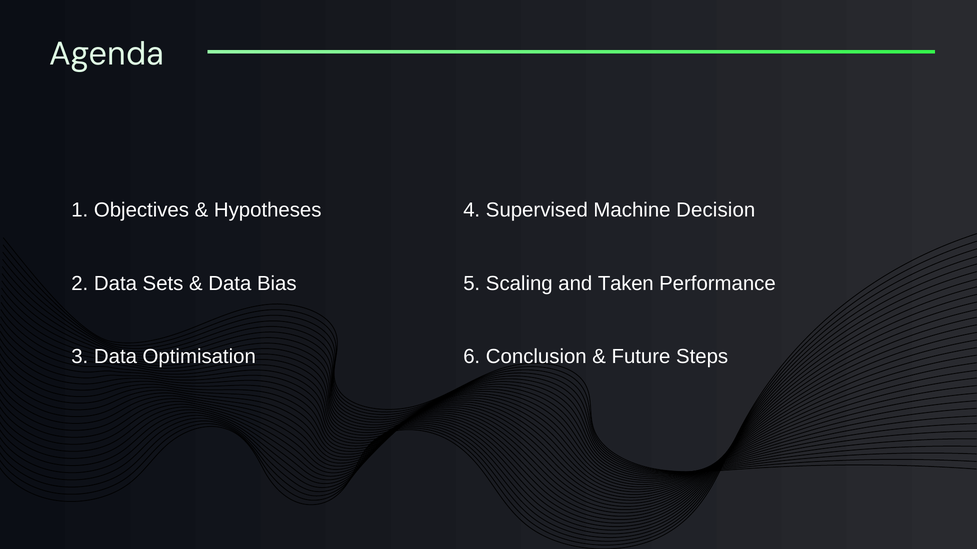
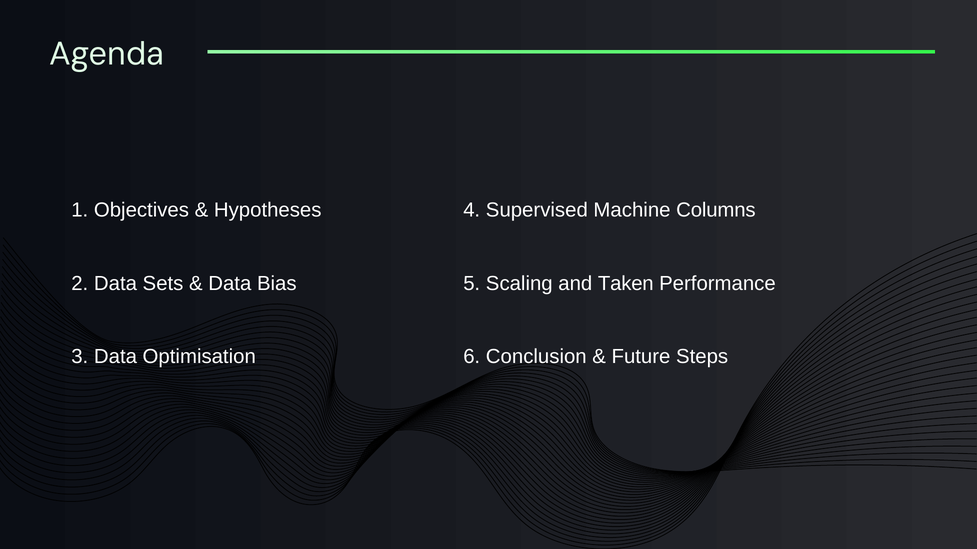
Decision: Decision -> Columns (716, 210)
